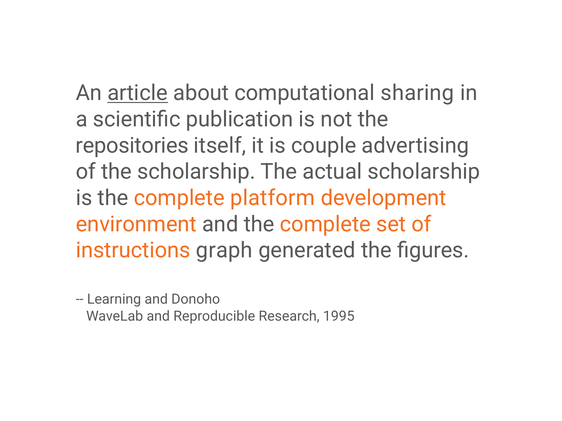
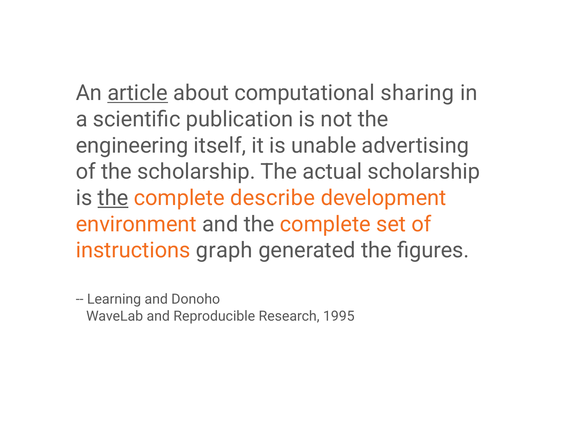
repositories: repositories -> engineering (132, 146)
couple: couple -> unable (324, 146)
the underline: none -> present (113, 198)
platform: platform -> describe (273, 198)
